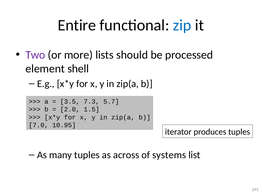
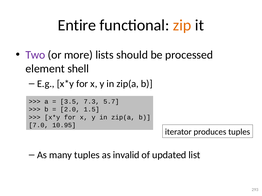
zip colour: blue -> orange (182, 25)
across: across -> invalid (126, 155)
systems: systems -> updated (169, 155)
